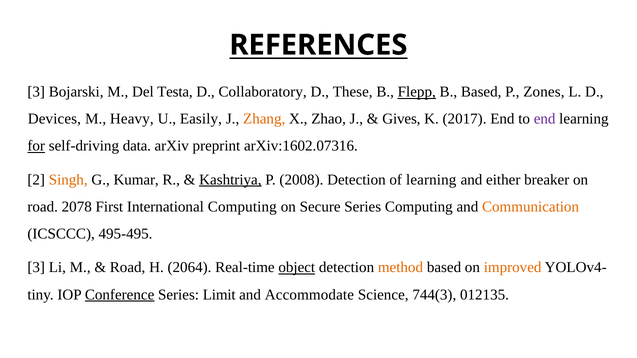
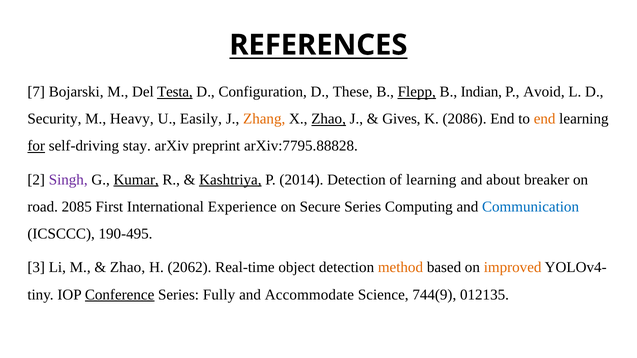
3: 3 -> 7 (36, 92)
Testa underline: none -> present (175, 92)
Collaboratory: Collaboratory -> Configuration (263, 92)
B Based: Based -> Indian (481, 92)
Zones: Zones -> Avoid (544, 92)
Devices: Devices -> Security (54, 119)
Zhao underline: none -> present (329, 119)
2017: 2017 -> 2086 (465, 119)
end colour: purple -> orange (545, 119)
data: data -> stay (137, 146)
arXiv:1602.07316: arXiv:1602.07316 -> arXiv:7795.88828 (301, 146)
Singh colour: orange -> purple (68, 180)
Kumar underline: none -> present (136, 180)
2008: 2008 -> 2014 (301, 180)
either: either -> about (503, 180)
2078: 2078 -> 2085 (77, 207)
International Computing: Computing -> Experience (242, 207)
Communication colour: orange -> blue (531, 207)
495-495: 495-495 -> 190-495 (126, 234)
Road: Road -> Zhao (128, 268)
2064: 2064 -> 2062 (190, 268)
object underline: present -> none (297, 268)
Limit: Limit -> Fully (219, 295)
744(3: 744(3 -> 744(9 (434, 295)
